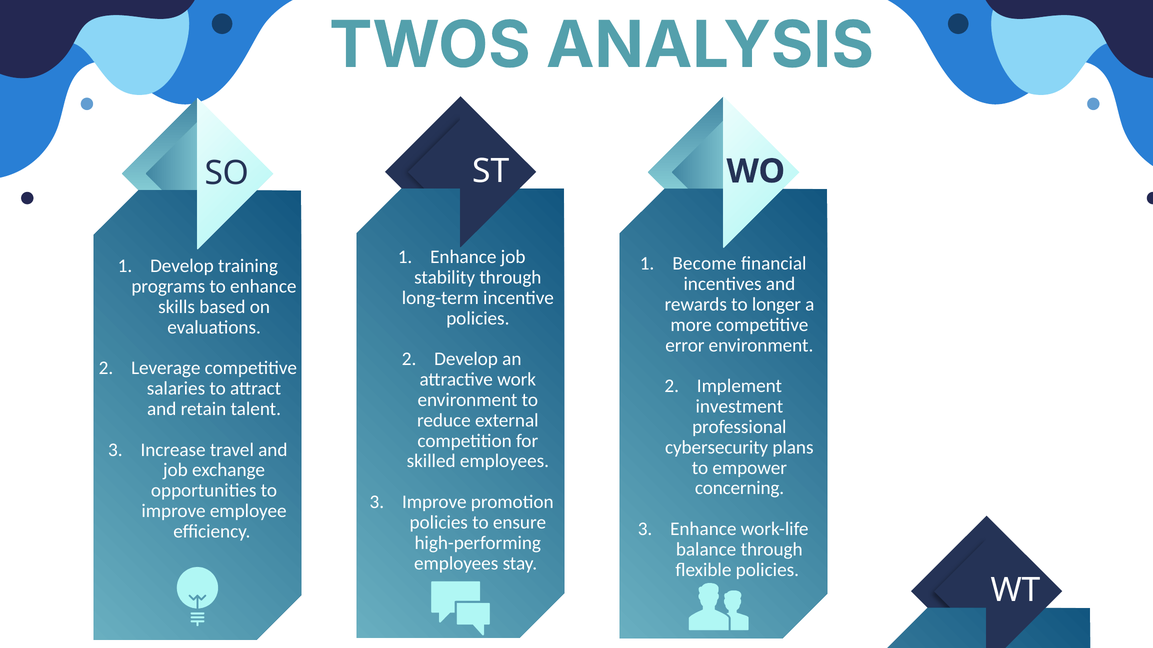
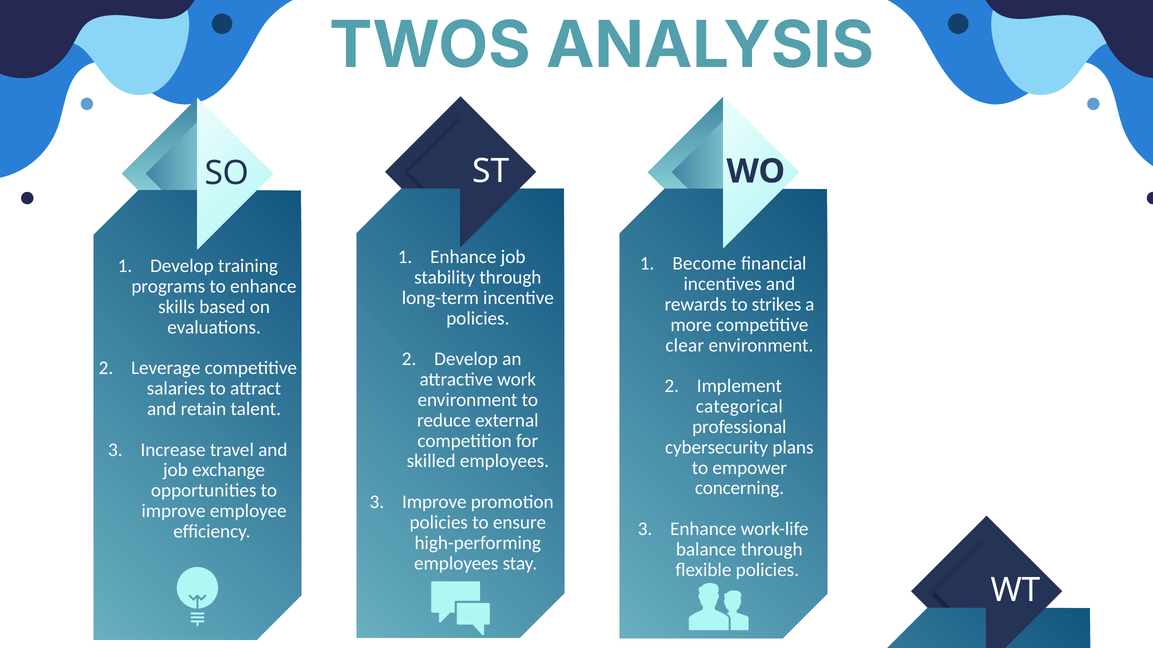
longer: longer -> strikes (777, 305)
error: error -> clear (685, 346)
investment: investment -> categorical (739, 407)
